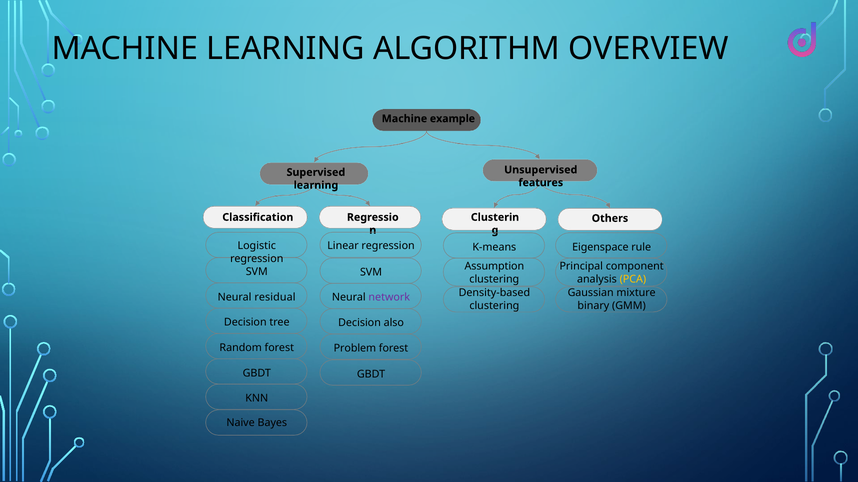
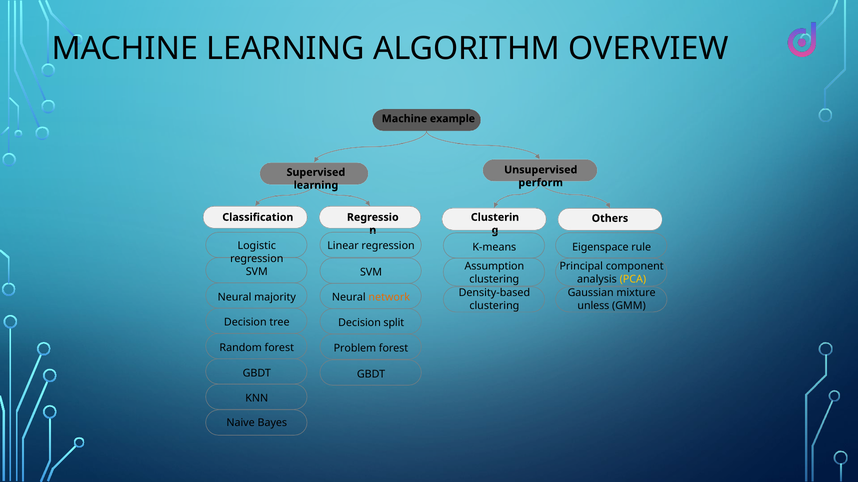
features: features -> perform (541, 183)
residual: residual -> majority (275, 297)
network colour: purple -> orange (389, 298)
binary: binary -> unless (593, 306)
also: also -> split (394, 323)
